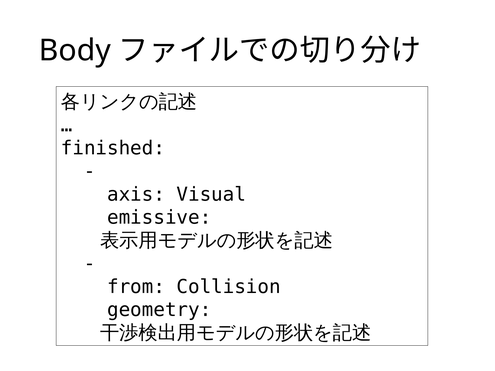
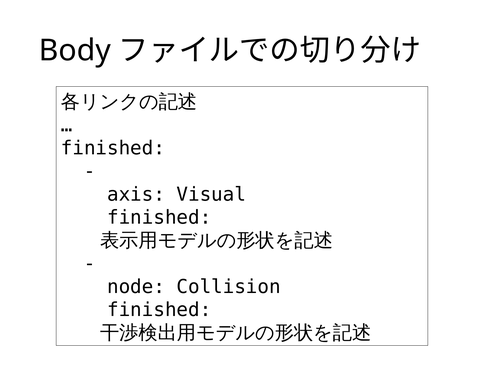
emissive: emissive -> finished (159, 218)
from: from -> node (136, 287)
geometry: geometry -> finished (159, 310)
